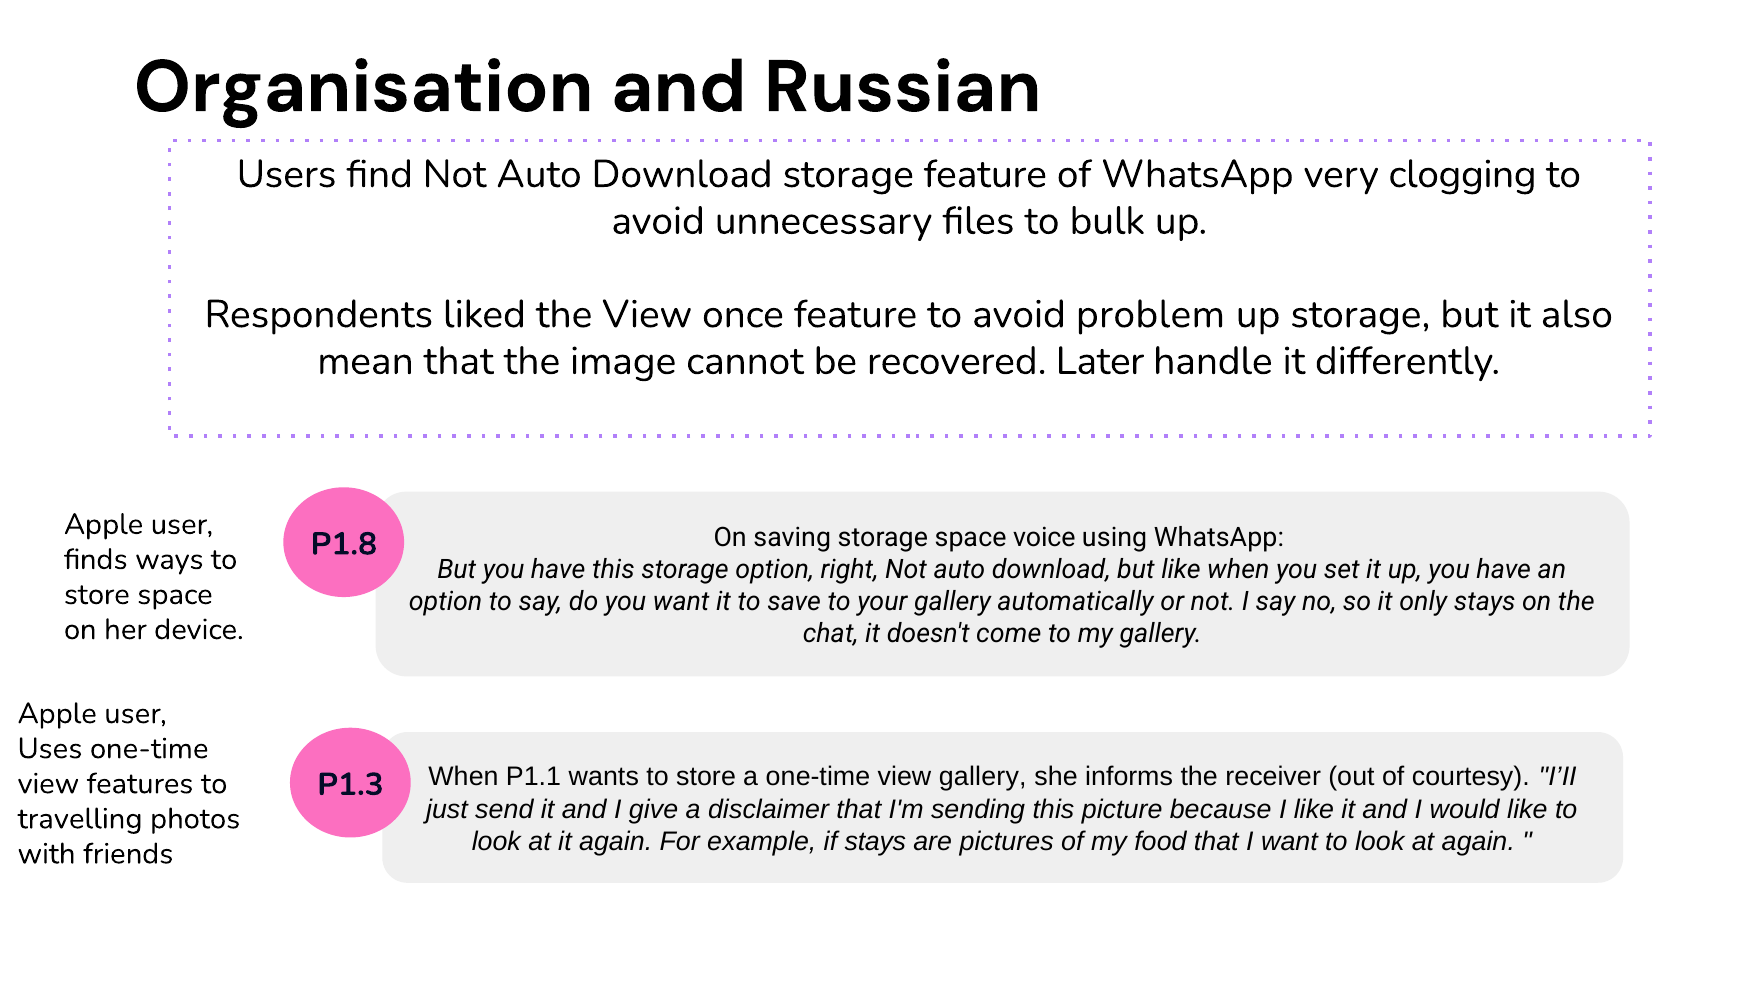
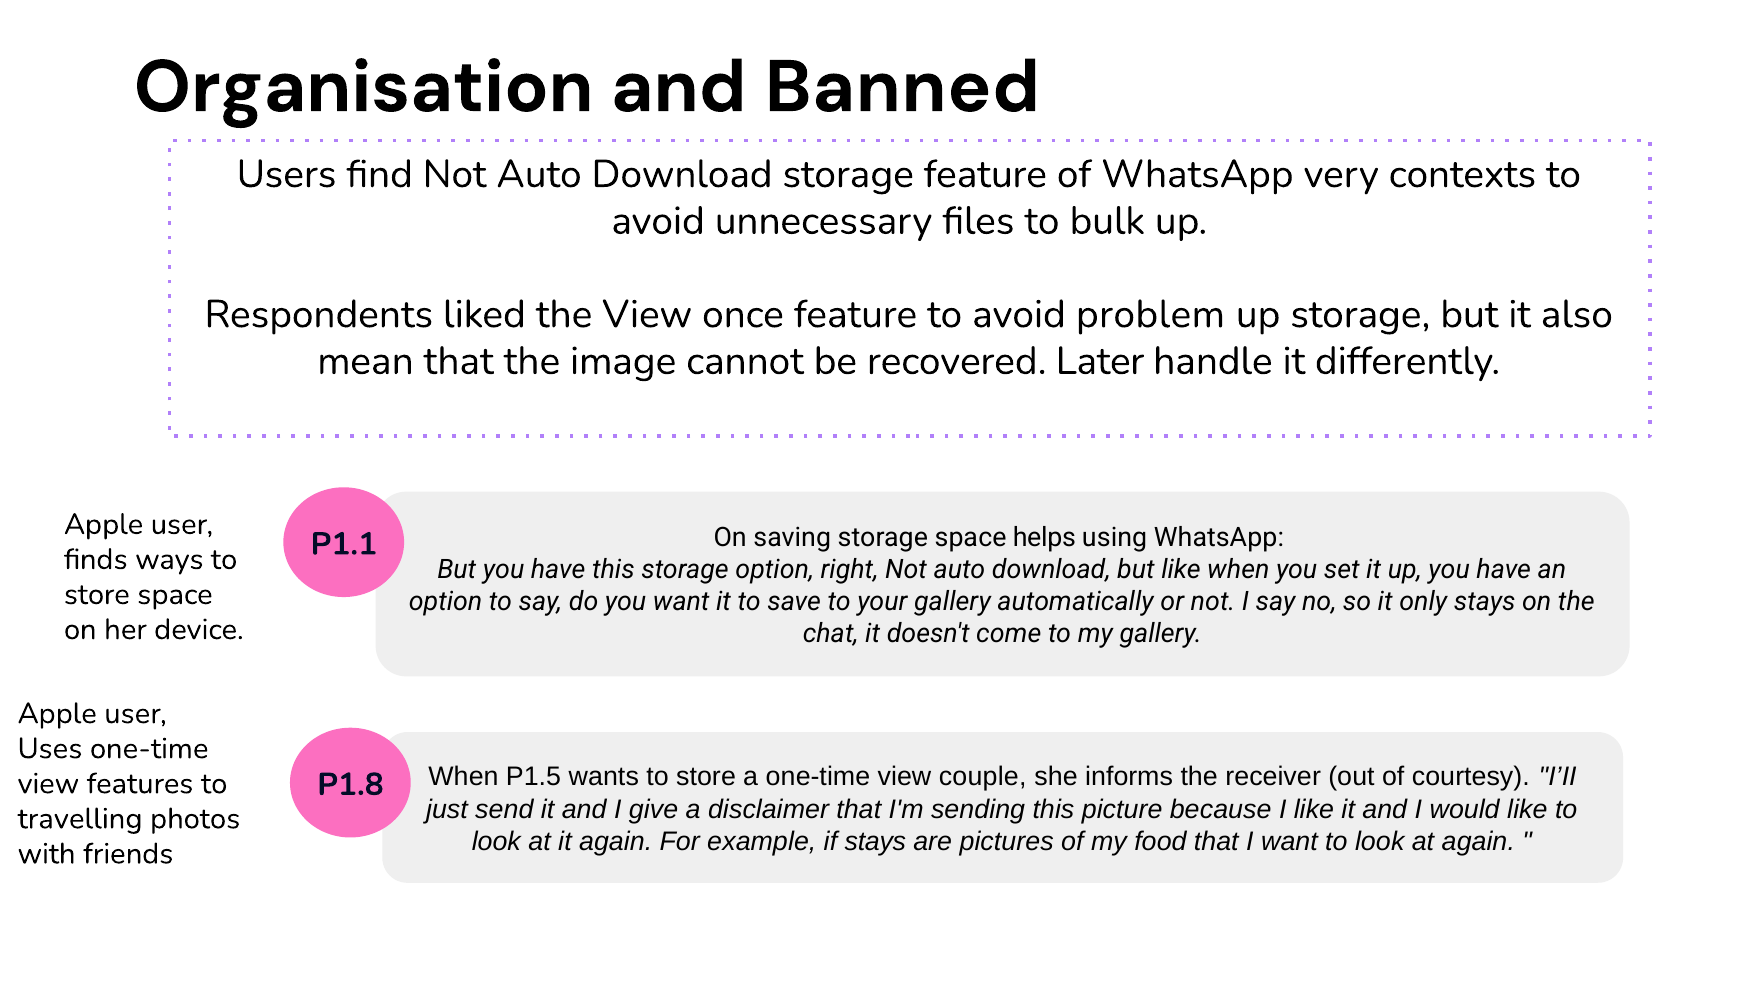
Russian: Russian -> Banned (902, 87)
clogging: clogging -> contexts (1462, 174)
voice: voice -> helps (1044, 538)
P1.8: P1.8 -> P1.1 (344, 544)
P1.1: P1.1 -> P1.5 (533, 778)
view gallery: gallery -> couple (983, 778)
P1.3: P1.3 -> P1.8 (351, 785)
